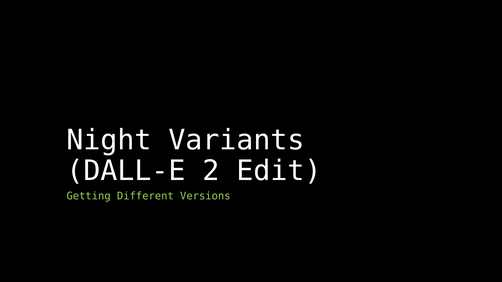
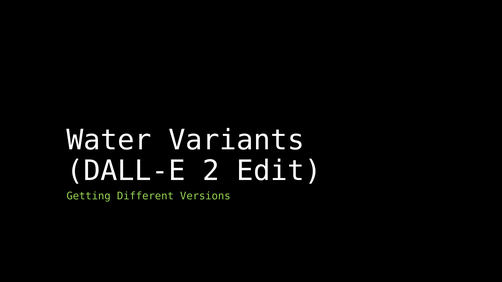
Night: Night -> Water (109, 140)
